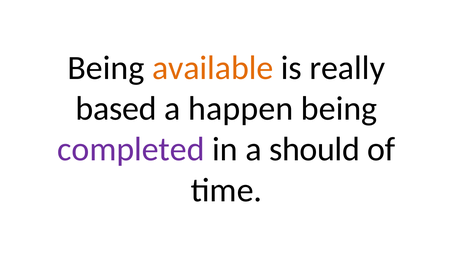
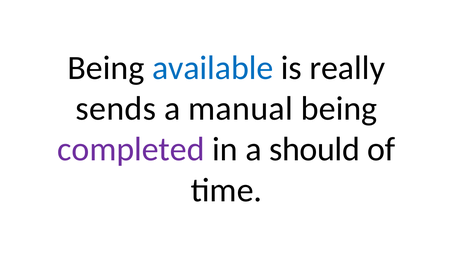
available colour: orange -> blue (213, 68)
based: based -> sends (116, 109)
happen: happen -> manual (241, 109)
